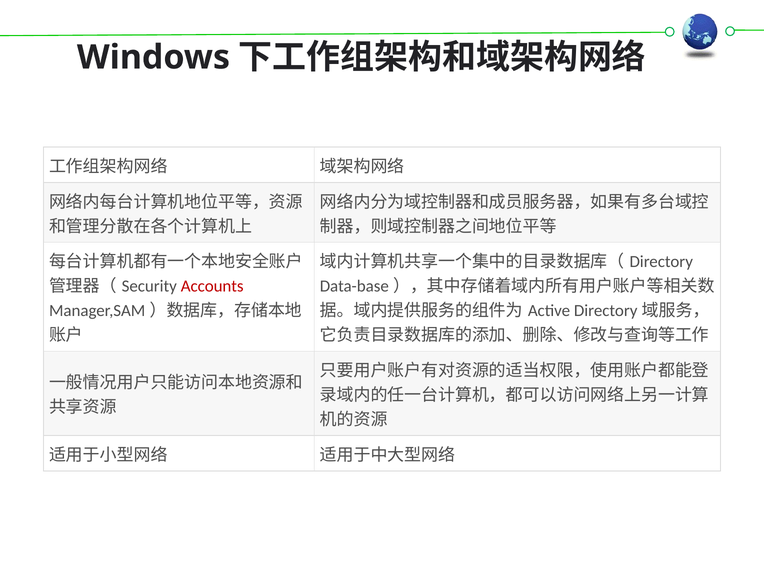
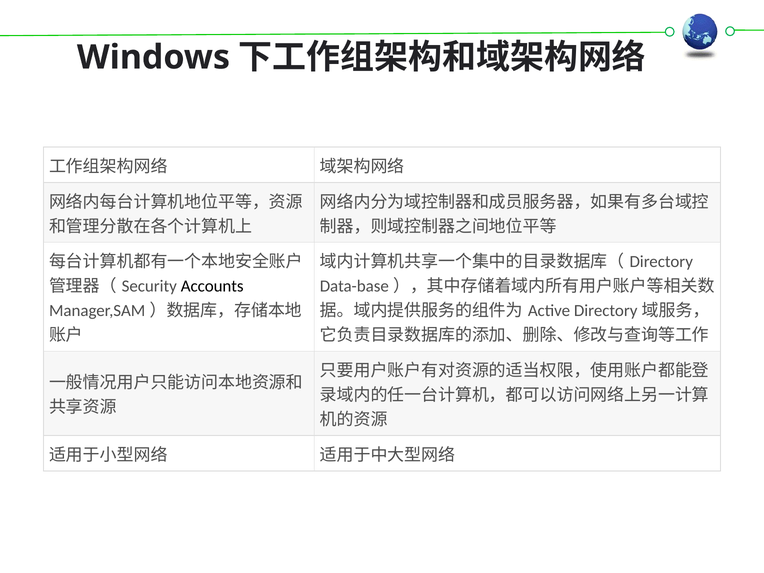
Accounts colour: red -> black (212, 286)
